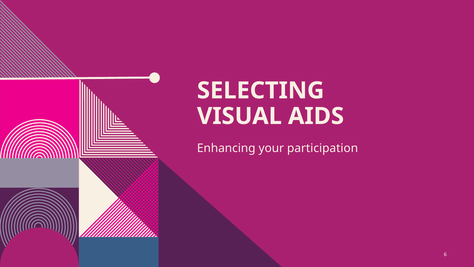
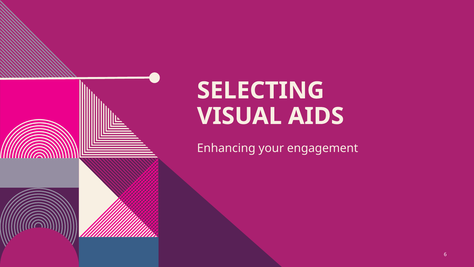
participation: participation -> engagement (323, 148)
